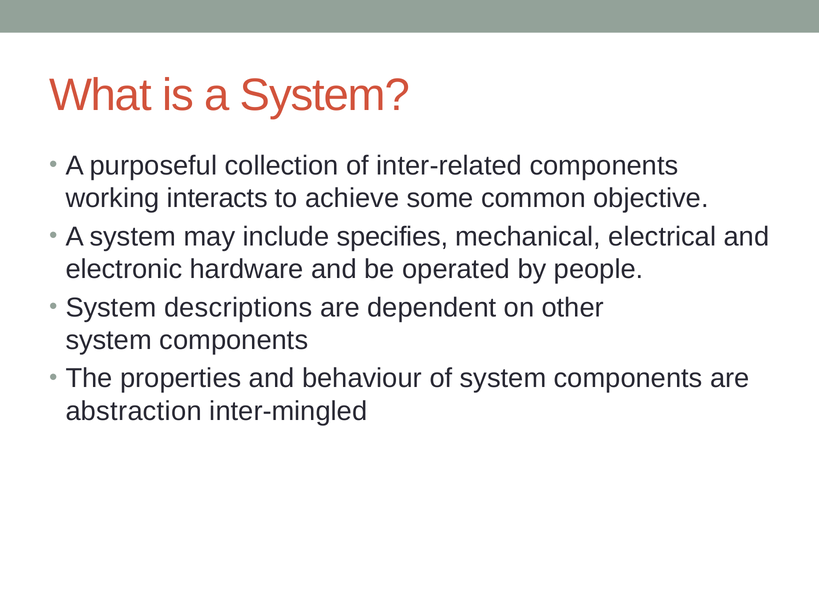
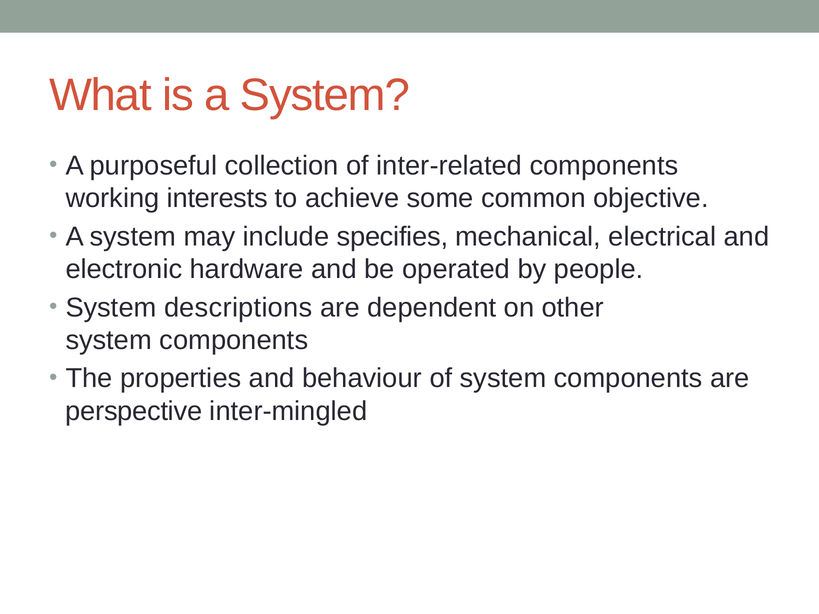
interacts: interacts -> interests (217, 198)
abstraction: abstraction -> perspective (134, 411)
